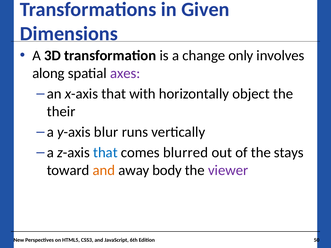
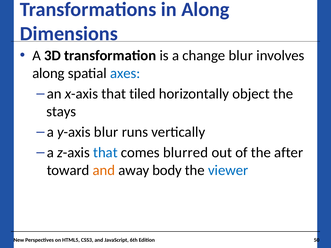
in Given: Given -> Along (205, 9)
change only: only -> blur (241, 56)
axes colour: purple -> blue (125, 73)
with: with -> tiled (142, 94)
their: their -> stays (61, 112)
stays: stays -> after (289, 153)
viewer colour: purple -> blue (228, 170)
